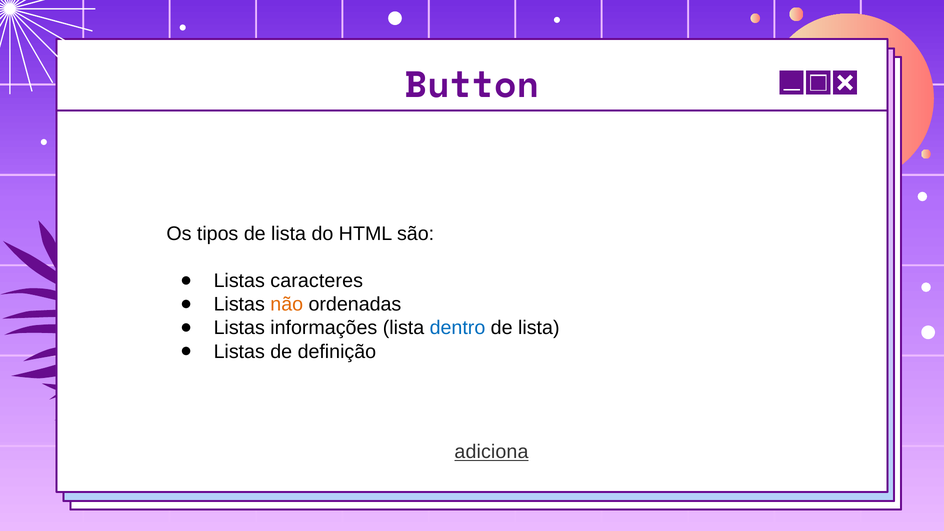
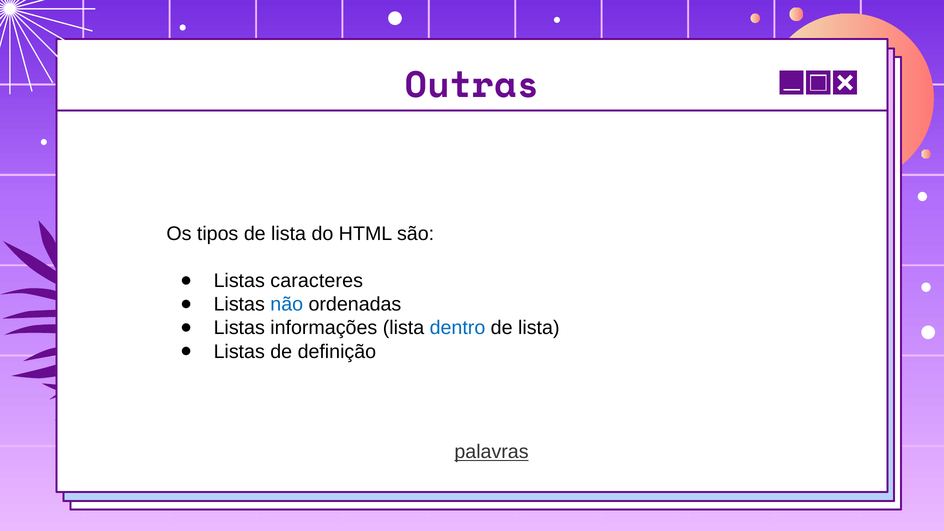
Button: Button -> Outras (472, 85)
não colour: orange -> blue (287, 304)
adiciona: adiciona -> palavras (492, 452)
